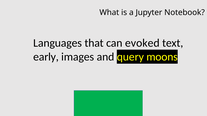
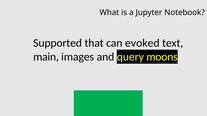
Languages: Languages -> Supported (58, 43)
early: early -> main (46, 57)
